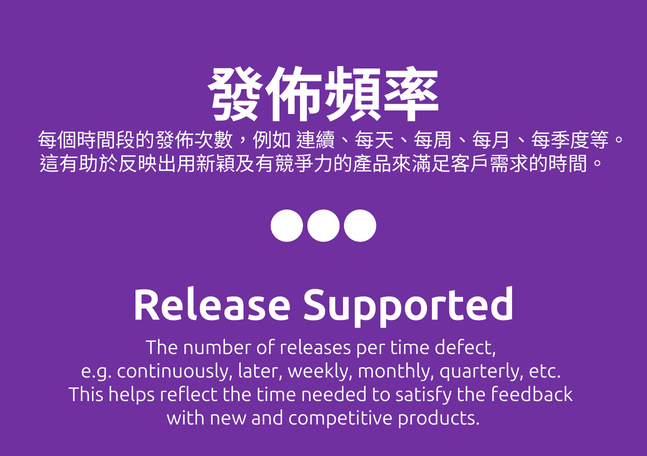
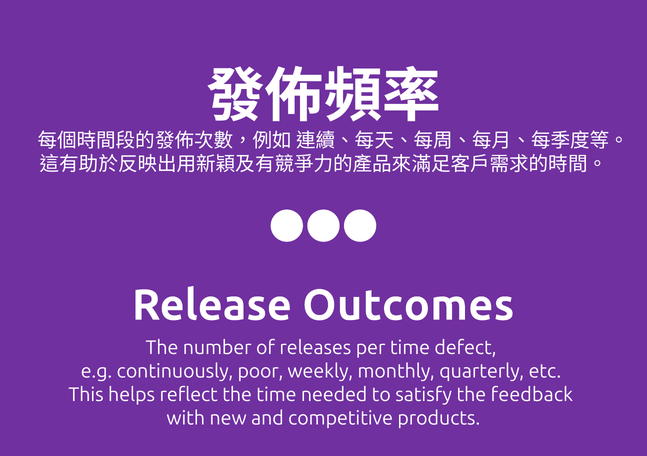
Supported: Supported -> Outcomes (408, 305)
later: later -> poor (260, 371)
